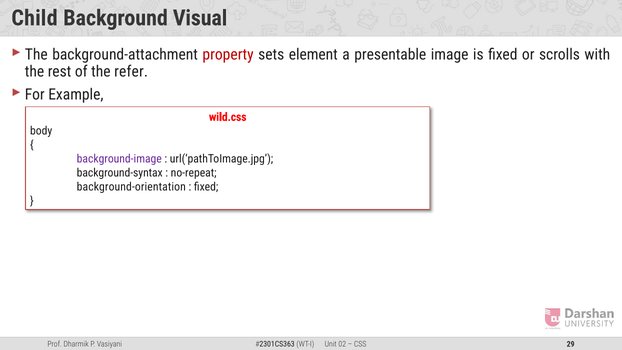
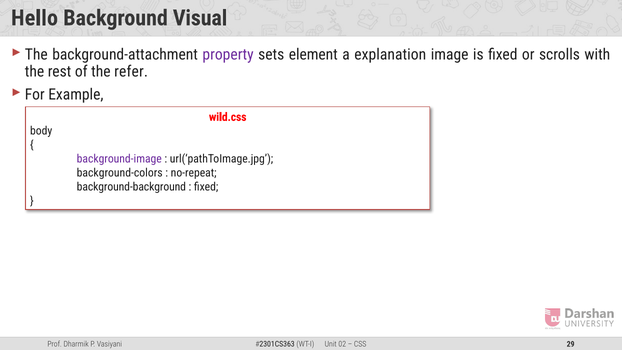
Child: Child -> Hello (34, 18)
property colour: red -> purple (228, 55)
presentable: presentable -> explanation (390, 55)
background-syntax: background-syntax -> background-colors (120, 173)
background-orientation: background-orientation -> background-background (131, 187)
